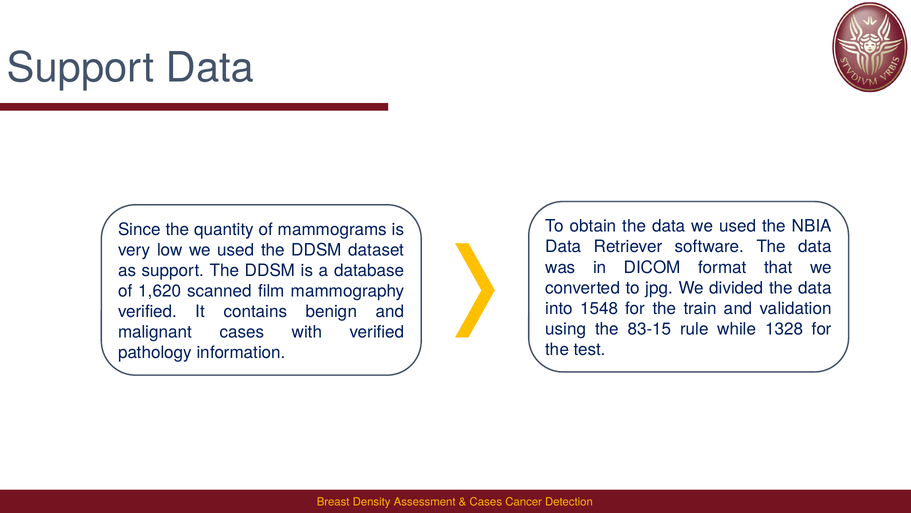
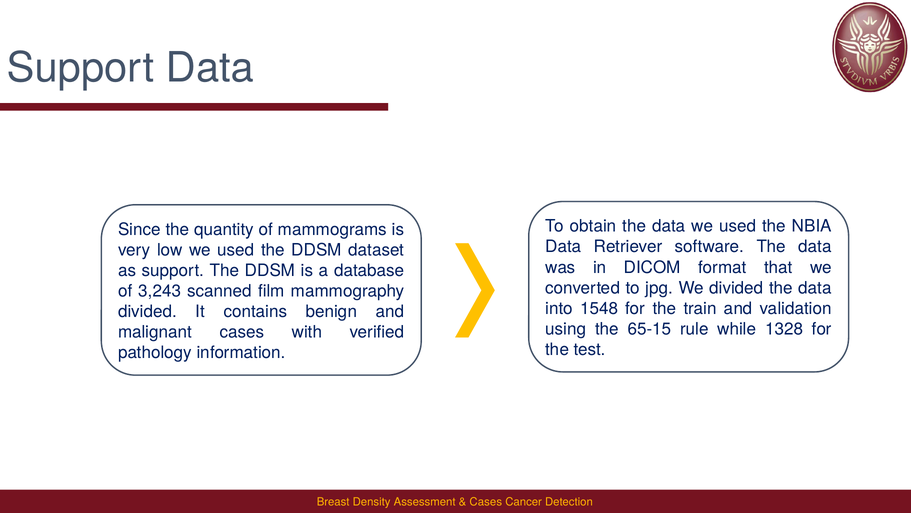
1,620: 1,620 -> 3,243 (160, 291)
verified: verified -> divided (147, 311)
83-15: 83-15 -> 65-15 (649, 329)
